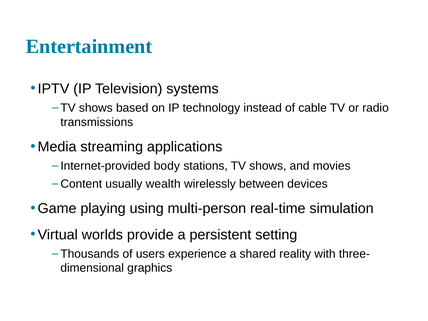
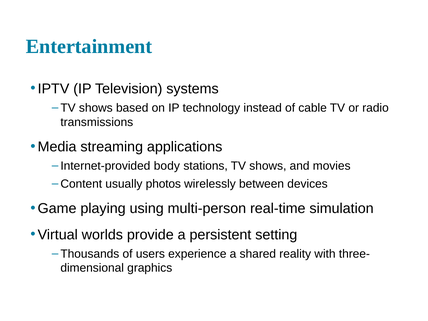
wealth: wealth -> photos (163, 184)
